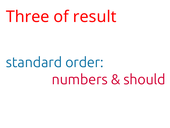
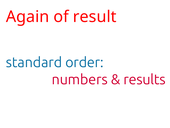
Three: Three -> Again (28, 17)
should: should -> results (144, 79)
